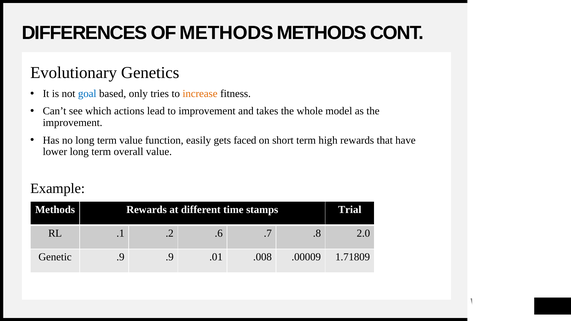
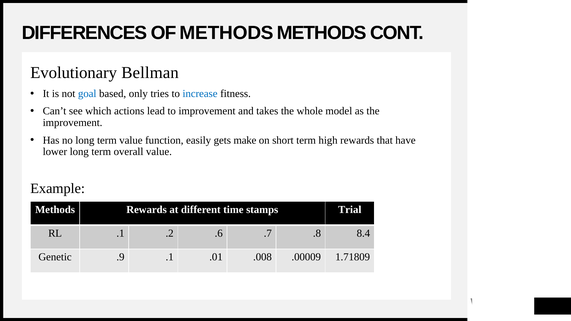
Genetics: Genetics -> Bellman (150, 73)
increase colour: orange -> blue (200, 94)
faced: faced -> make (245, 140)
2.0: 2.0 -> 8.4 (363, 233)
.9 .9: .9 -> .1 (170, 257)
